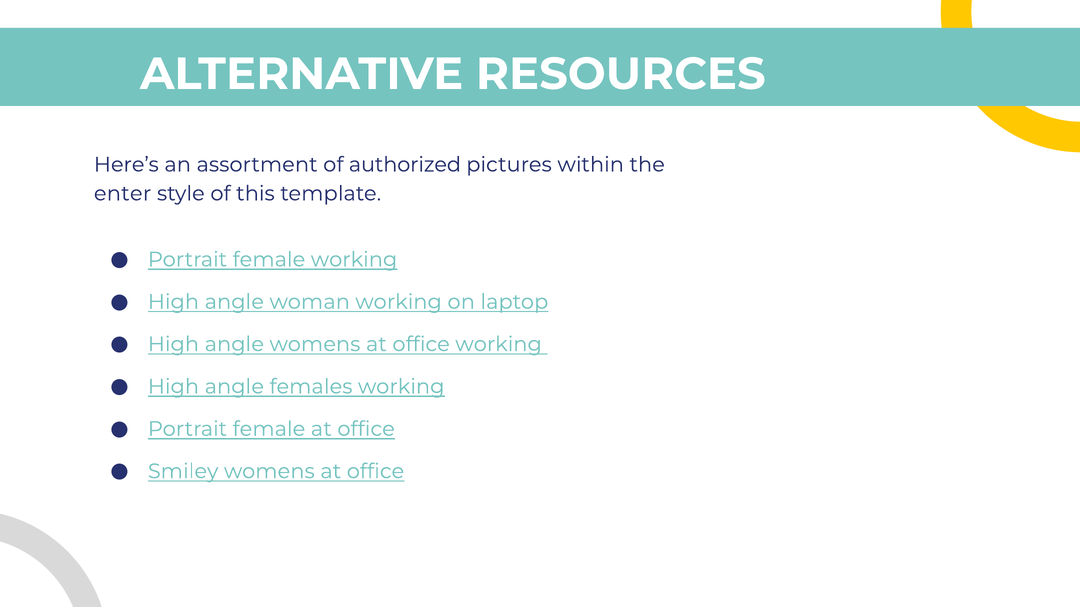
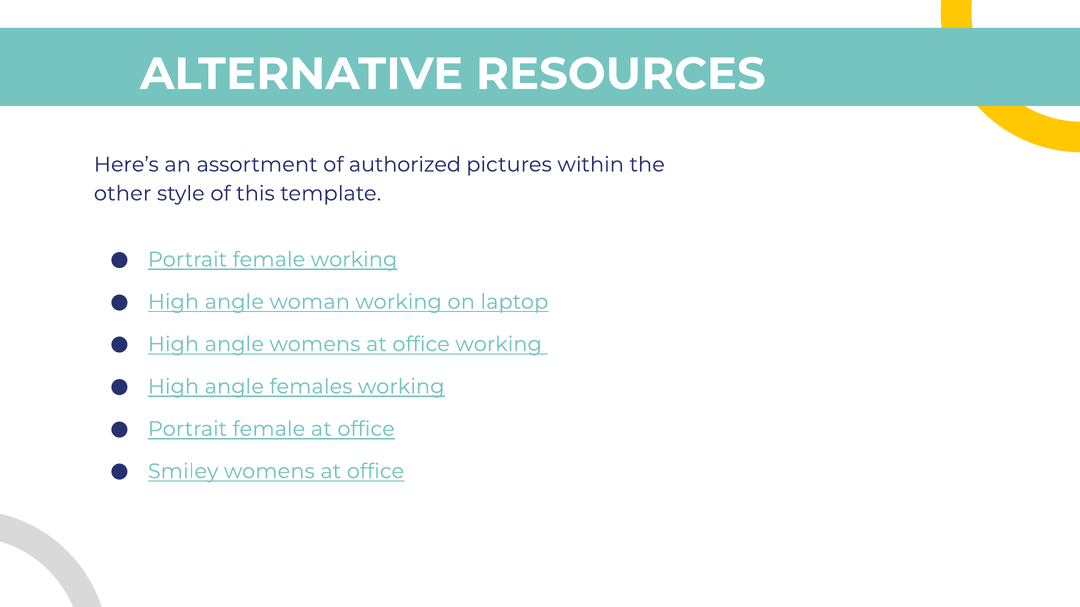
enter: enter -> other (123, 194)
